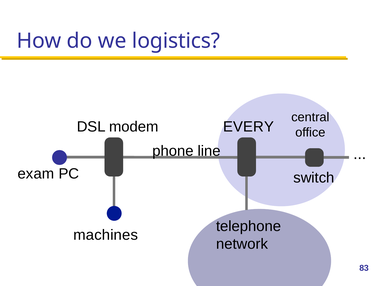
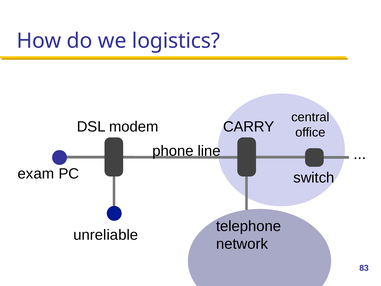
EVERY: EVERY -> CARRY (249, 127)
machines: machines -> unreliable (106, 235)
